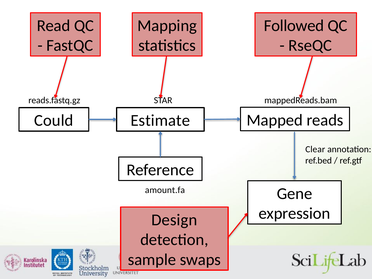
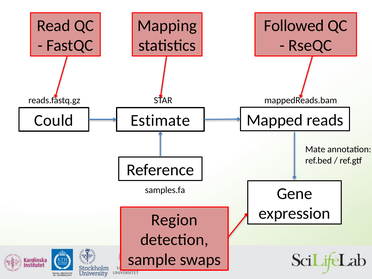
Clear: Clear -> Mate (315, 149)
amount.fa: amount.fa -> samples.fa (165, 190)
Design: Design -> Region (174, 220)
